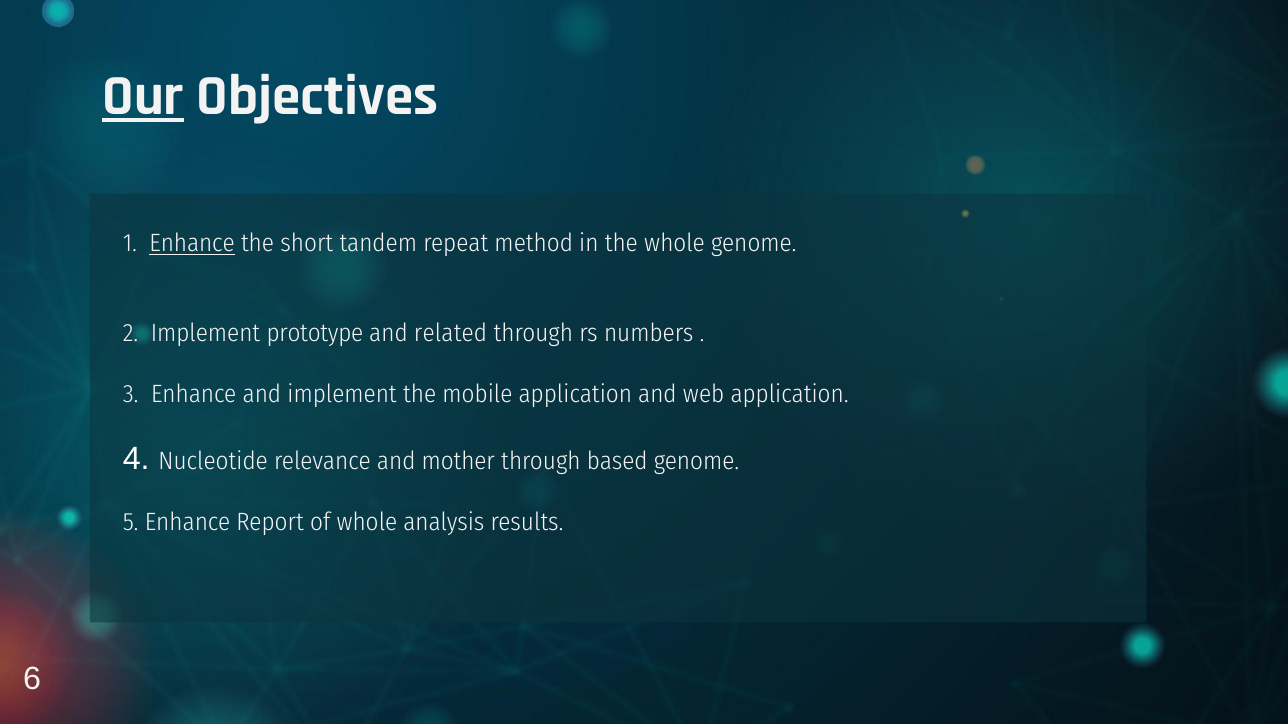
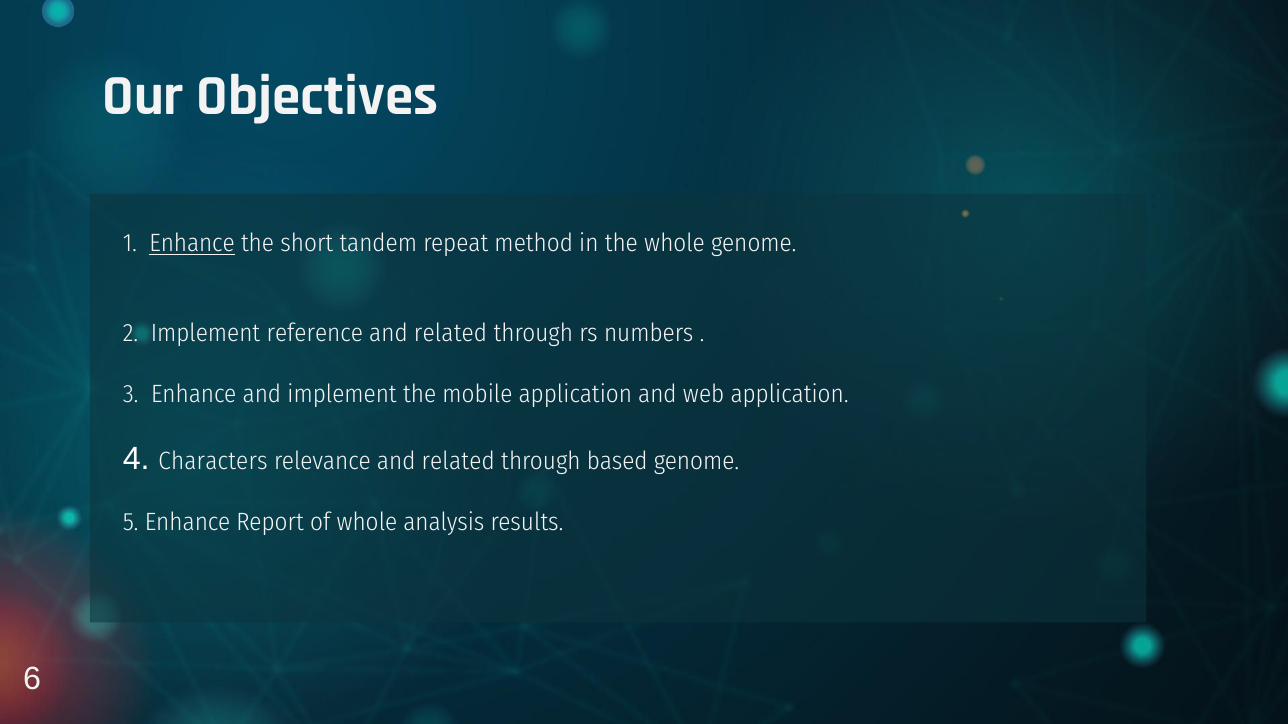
Our underline: present -> none (143, 95)
prototype: prototype -> reference (315, 334)
Nucleotide: Nucleotide -> Characters (213, 461)
relevance and mother: mother -> related (458, 461)
